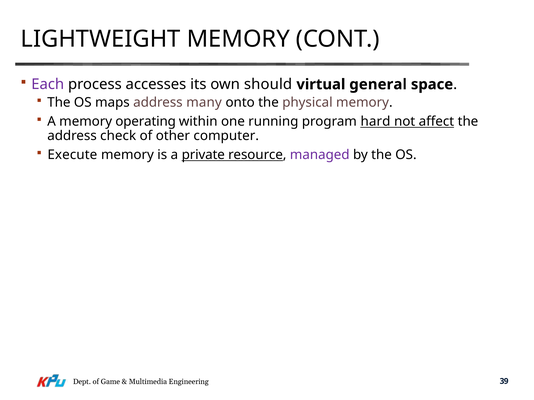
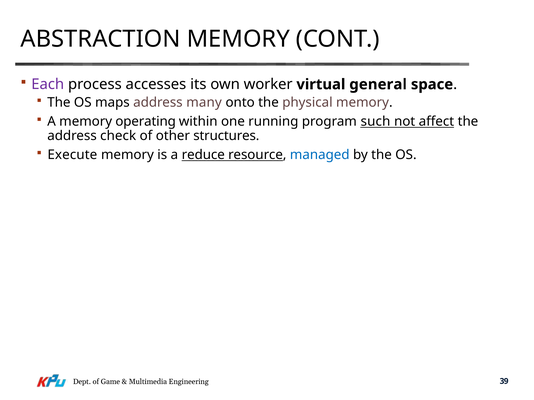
LIGHTWEIGHT: LIGHTWEIGHT -> ABSTRACTION (101, 39)
should: should -> worker (268, 84)
hard: hard -> such (375, 122)
computer: computer -> structures (226, 136)
private: private -> reduce (203, 155)
managed colour: purple -> blue (320, 155)
